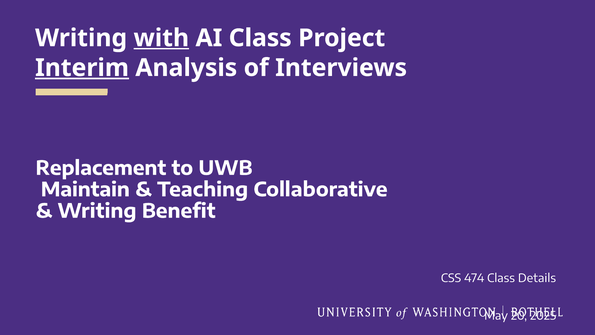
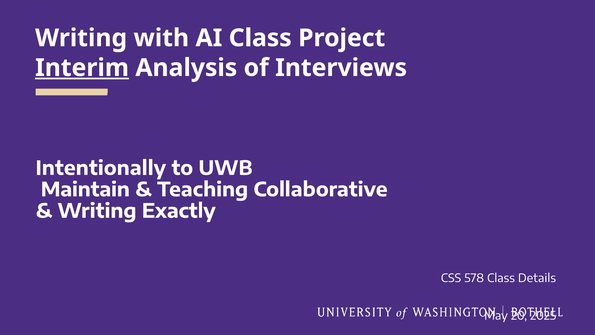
with underline: present -> none (161, 38)
Replacement: Replacement -> Intentionally (101, 168)
Benefit: Benefit -> Exactly (179, 211)
474: 474 -> 578 (474, 278)
